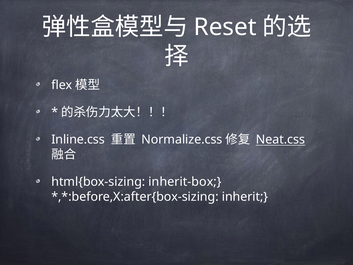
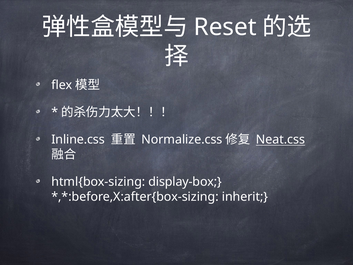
inherit-box: inherit-box -> display-box (185, 182)
